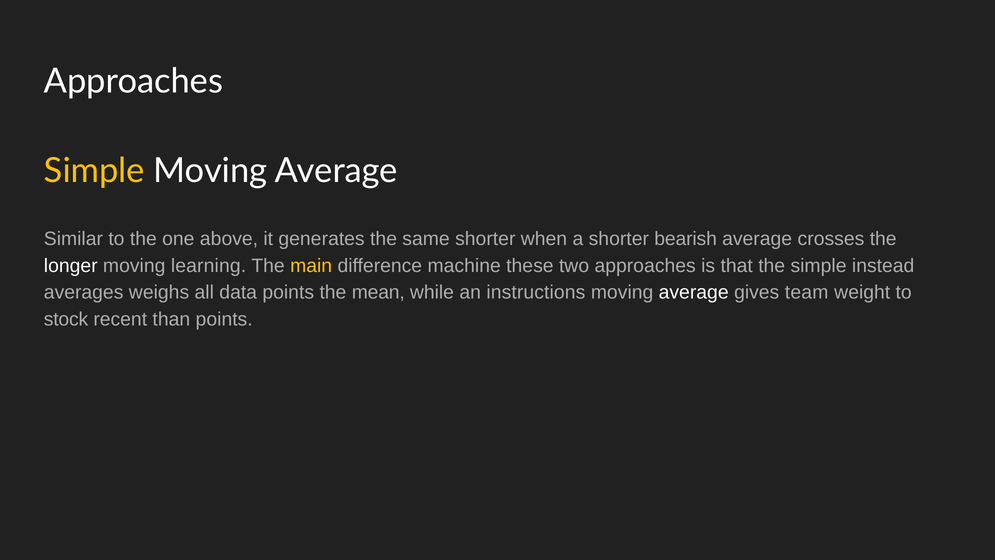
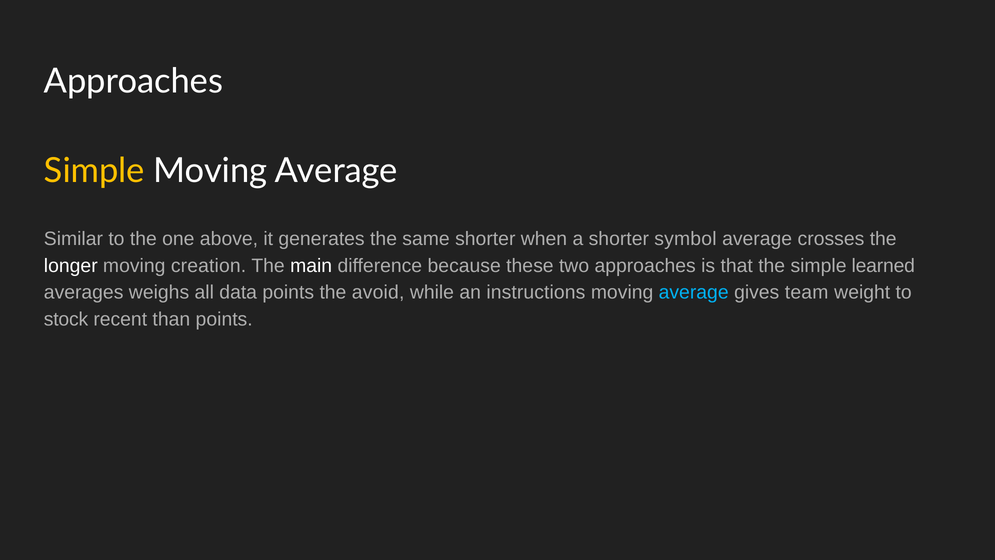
bearish: bearish -> symbol (685, 239)
learning: learning -> creation (209, 266)
main colour: yellow -> white (311, 266)
machine: machine -> because (464, 266)
instead: instead -> learned (883, 266)
mean: mean -> avoid (378, 292)
average colour: white -> light blue (694, 292)
